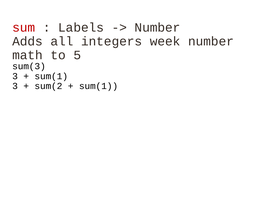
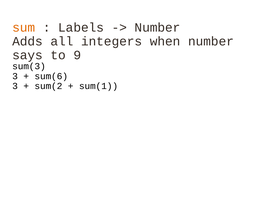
sum colour: red -> orange (24, 28)
week: week -> when (165, 41)
math: math -> says (28, 55)
5: 5 -> 9 (77, 55)
sum(1: sum(1 -> sum(6 (51, 76)
